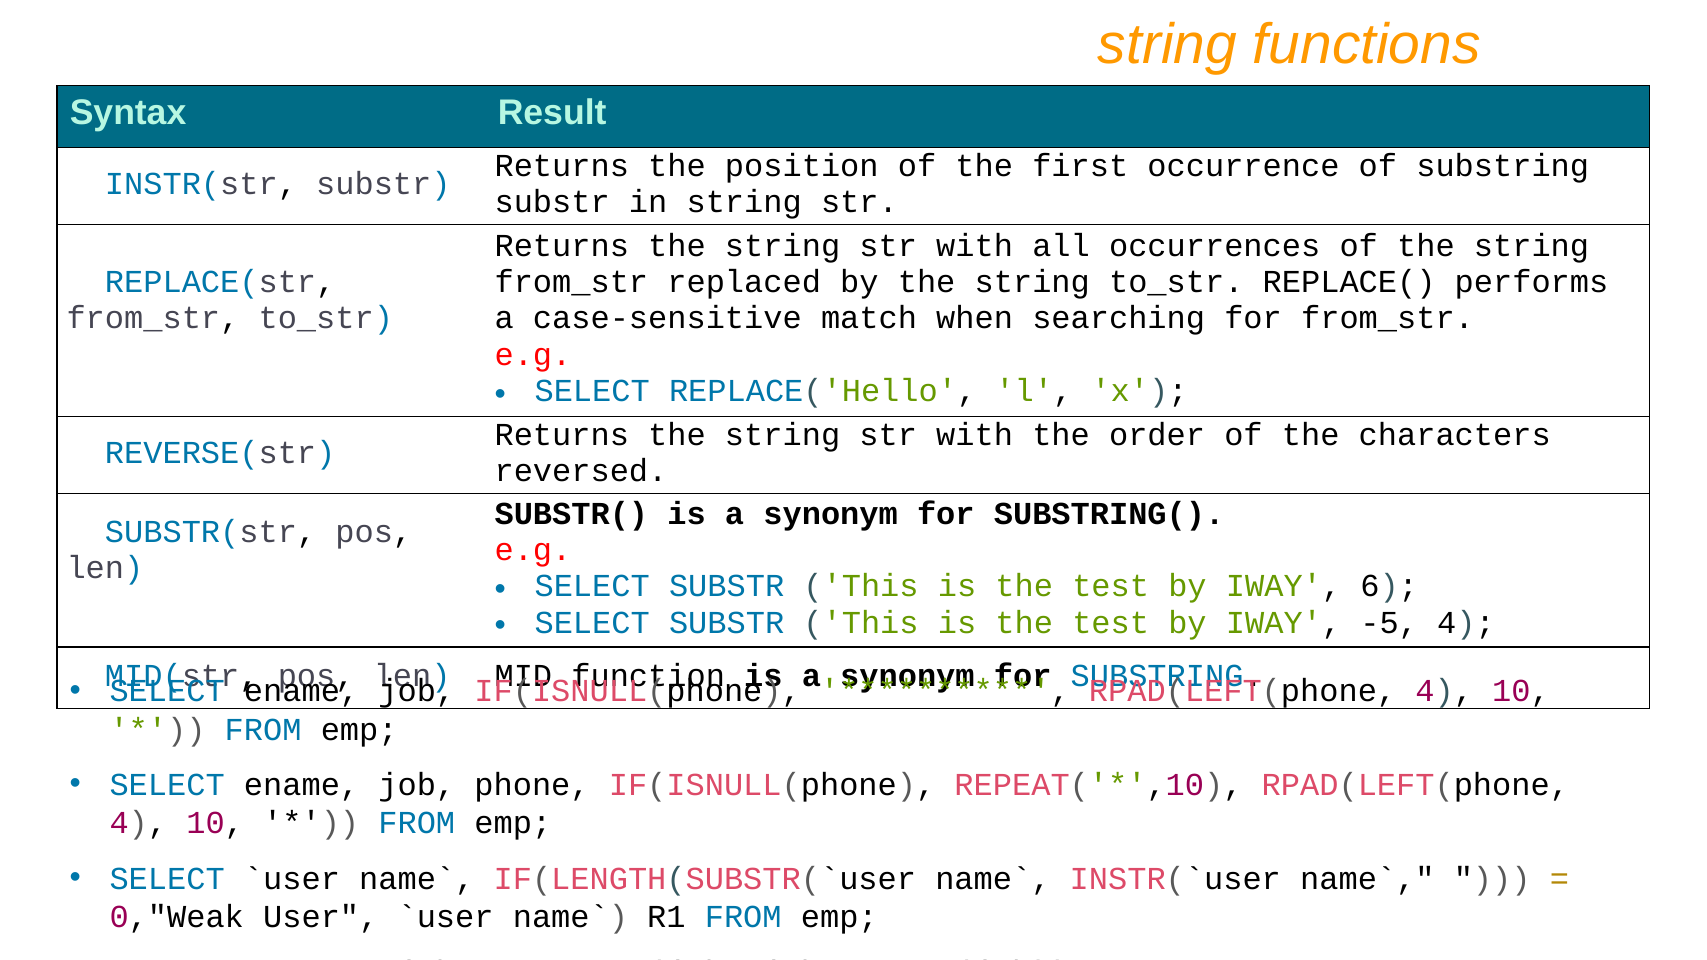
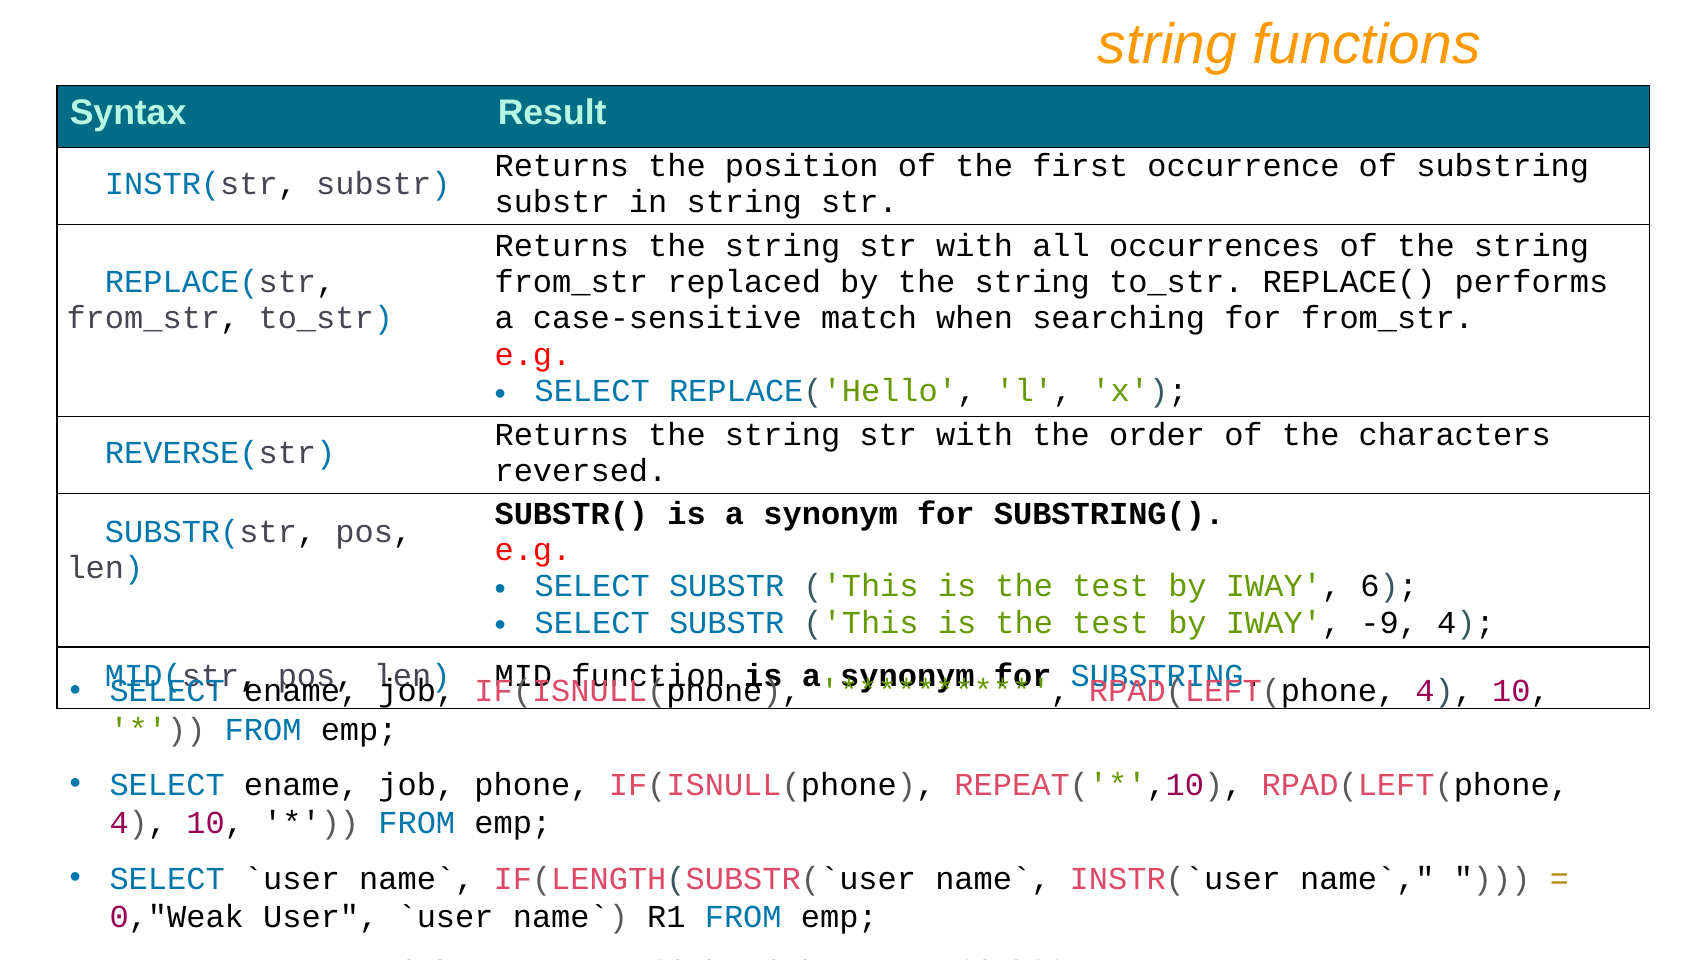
-5: -5 -> -9 (1389, 623)
